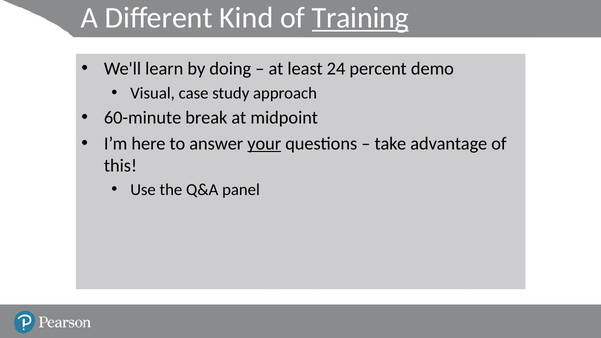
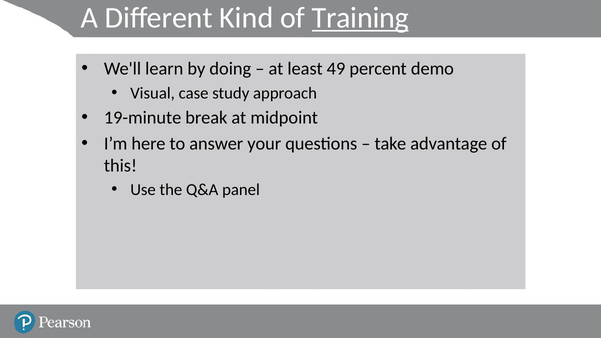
24: 24 -> 49 (336, 69)
60-minute: 60-minute -> 19-minute (143, 118)
your underline: present -> none (264, 144)
